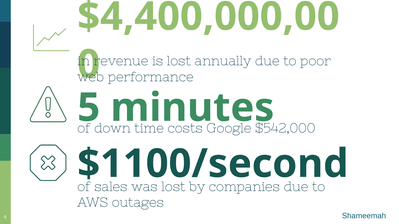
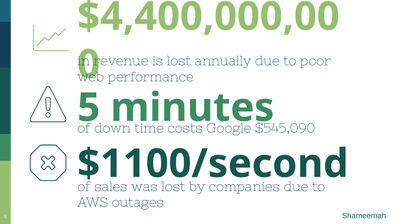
$542,000: $542,000 -> $545,090 (285, 129)
